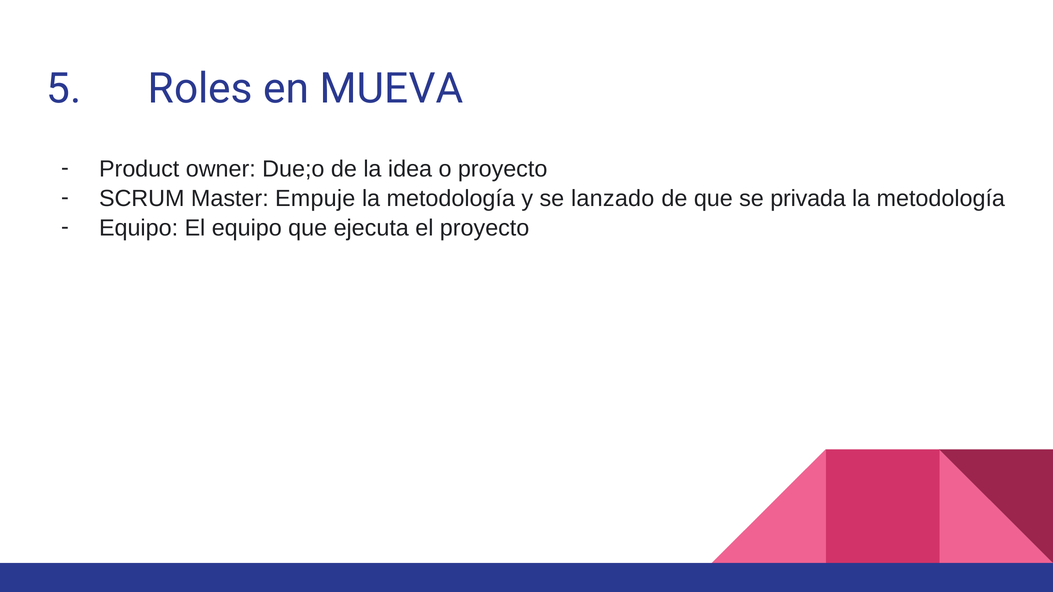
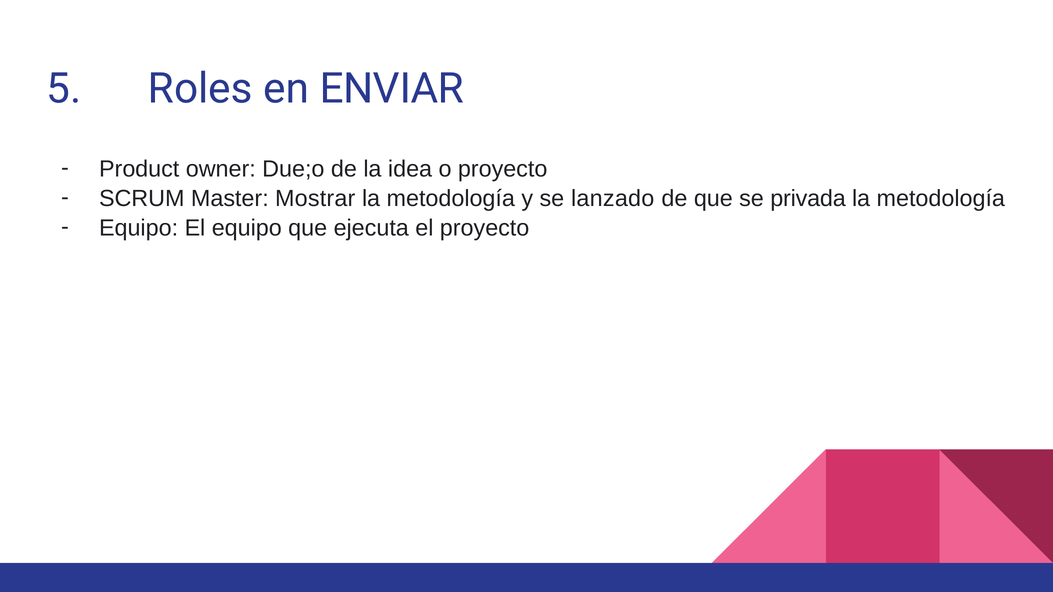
MUEVA: MUEVA -> ENVIAR (392, 89)
Empuje: Empuje -> Mostrar (315, 199)
